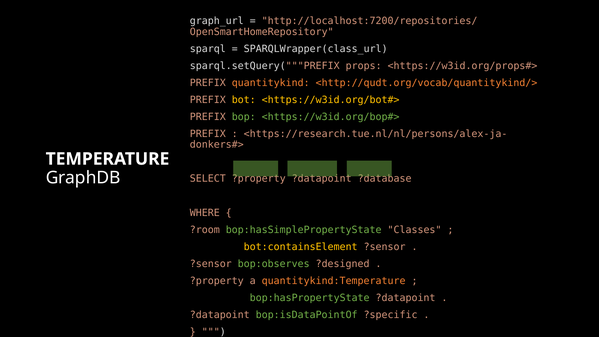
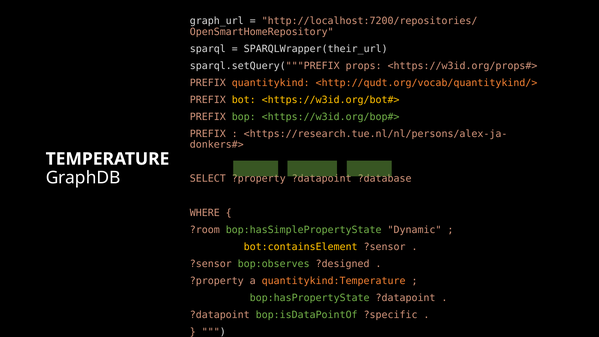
SPARQLWrapper(class_url: SPARQLWrapper(class_url -> SPARQLWrapper(their_url (316, 49)
Classes: Classes -> Dynamic (415, 230)
